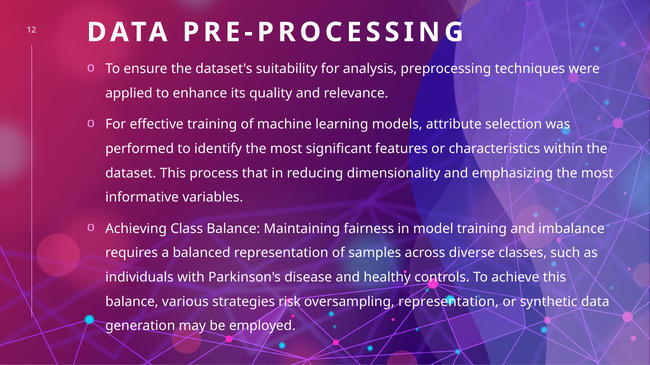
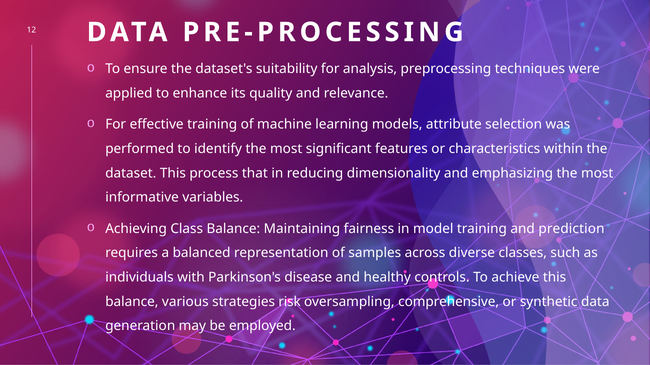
imbalance: imbalance -> prediction (571, 229)
oversampling representation: representation -> comprehensive (449, 302)
